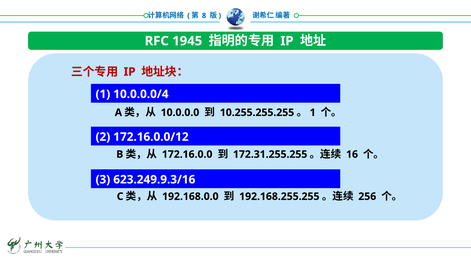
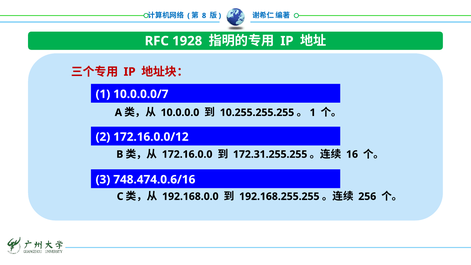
1945: 1945 -> 1928 (187, 41)
10.0.0.0/4: 10.0.0.0/4 -> 10.0.0.0/7 (141, 94)
623.249.9.3/16: 623.249.9.3/16 -> 748.474.0.6/16 (154, 180)
